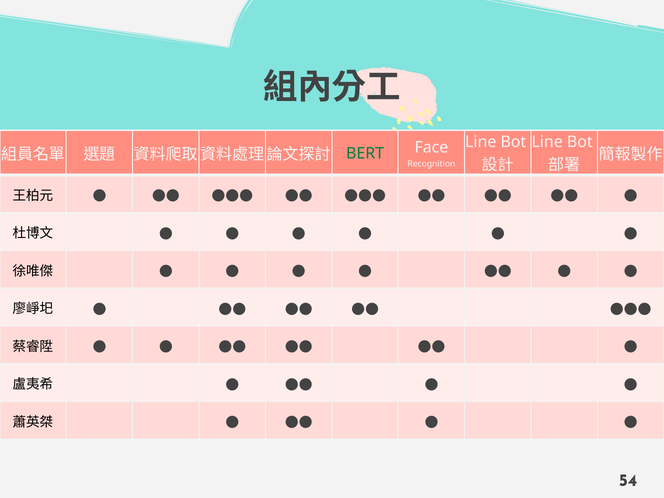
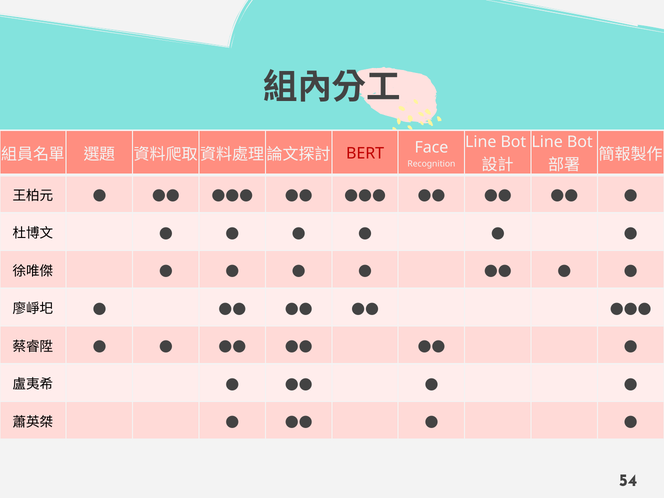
BERT colour: green -> red (365, 153)
